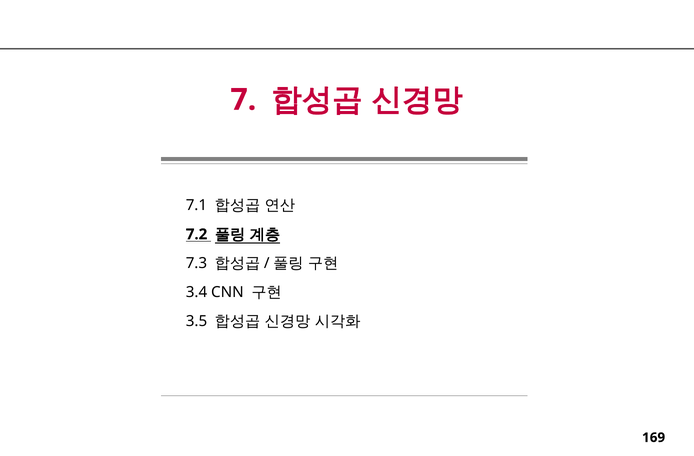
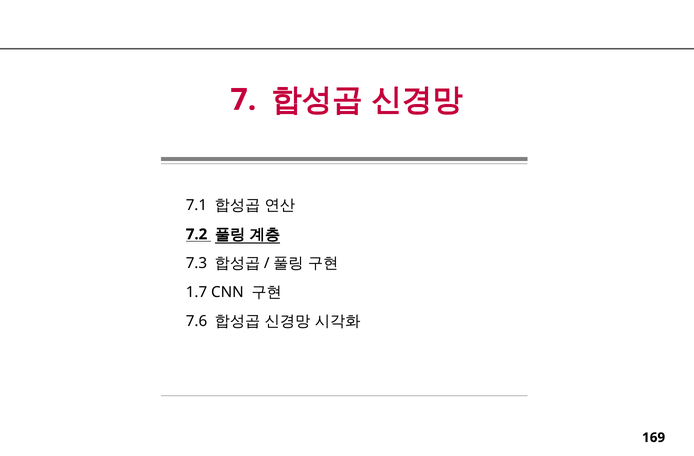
3.4: 3.4 -> 1.7 (196, 292)
3.5: 3.5 -> 7.6 (196, 321)
